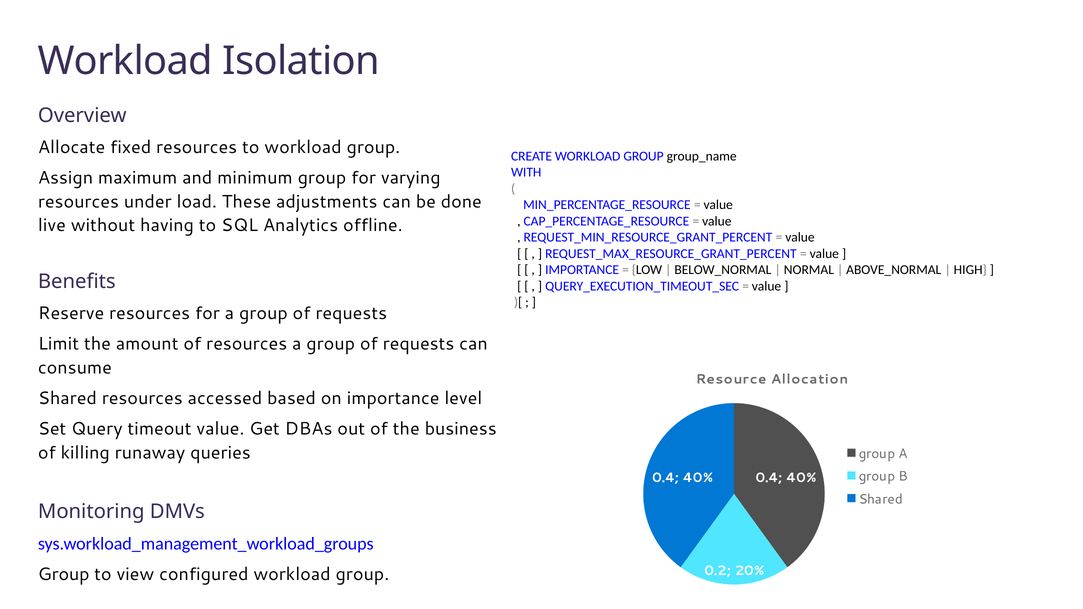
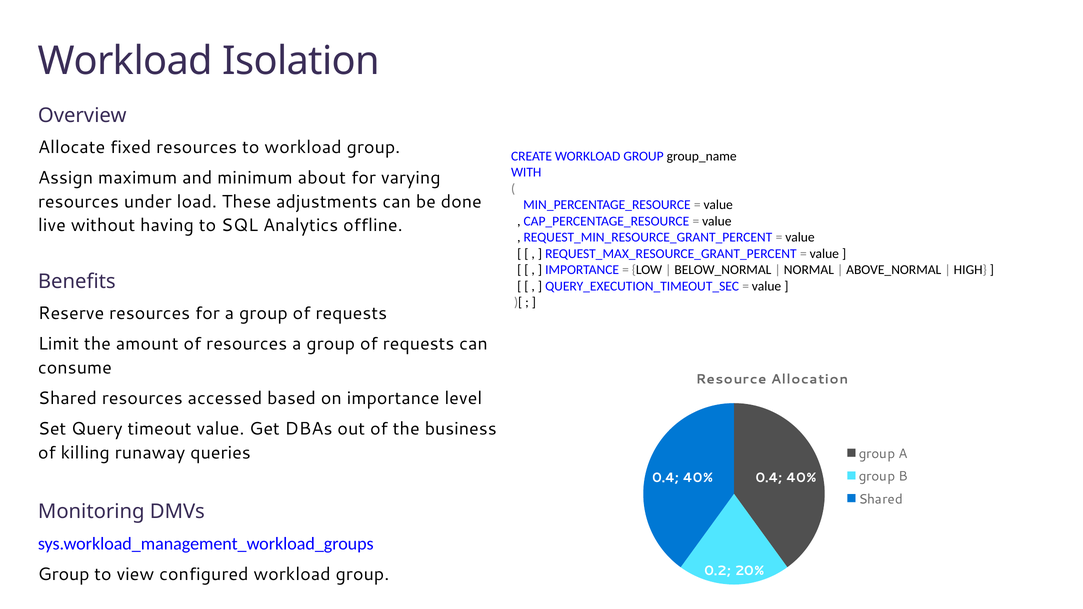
minimum group: group -> about (322, 178)
